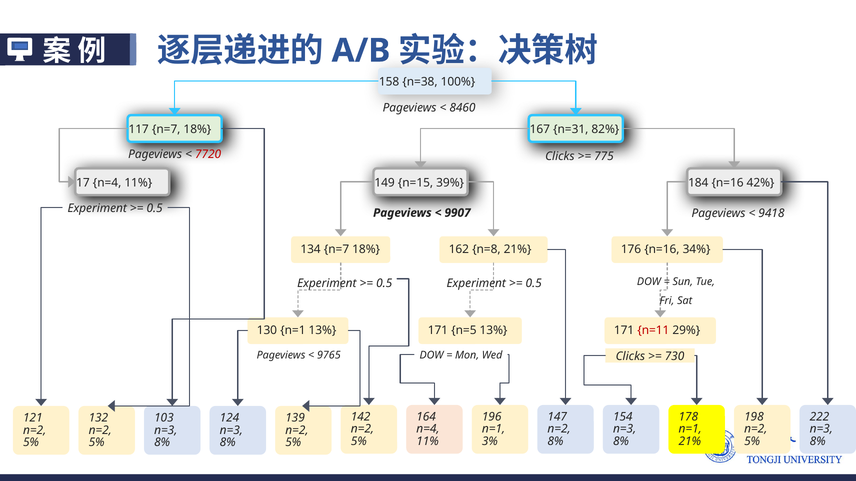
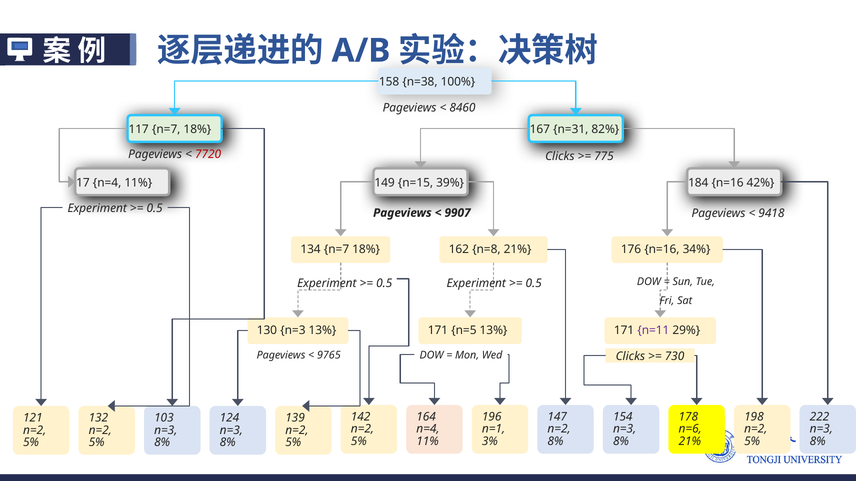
130 n=1: n=1 -> n=3 (293, 331)
n=11 colour: red -> purple (653, 331)
n=1: n=1 -> n=6 (690, 430)
